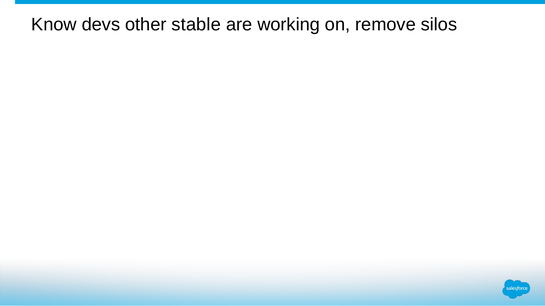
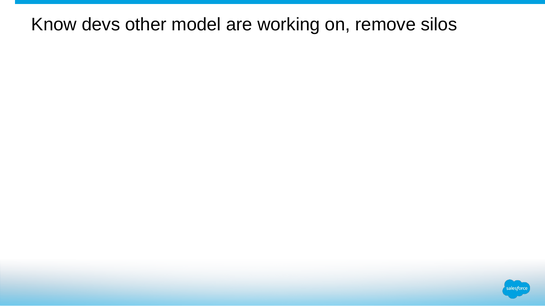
stable: stable -> model (196, 25)
